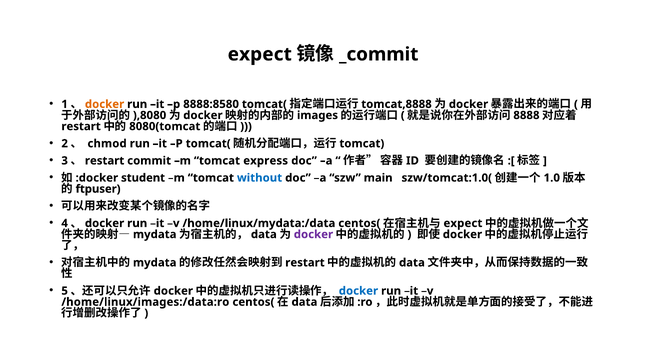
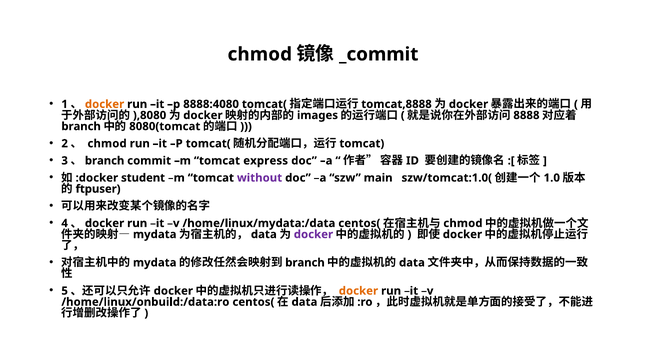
expect: expect -> chmod (260, 54)
8888:8580: 8888:8580 -> 8888:4080 (211, 104)
restart: restart -> branch (81, 127)
restart: restart -> branch (105, 161)
without colour: blue -> purple (260, 178)
expect: expect -> chmod (463, 223)
restart: restart -> branch (305, 263)
docker colour: blue -> orange (358, 291)
/home/linux/images:/data:ro: /home/linux/images:/data:ro -> /home/linux/onbuild:/data:ro (145, 302)
